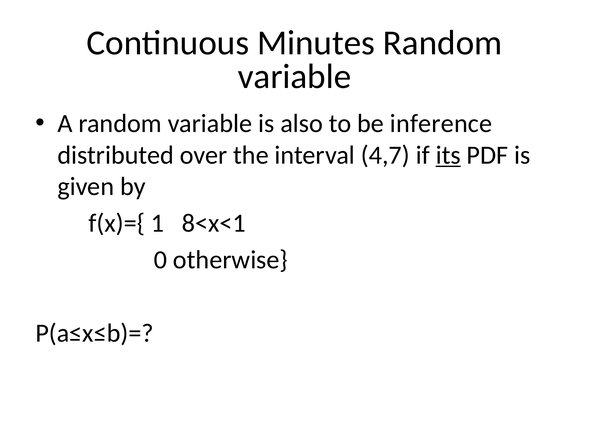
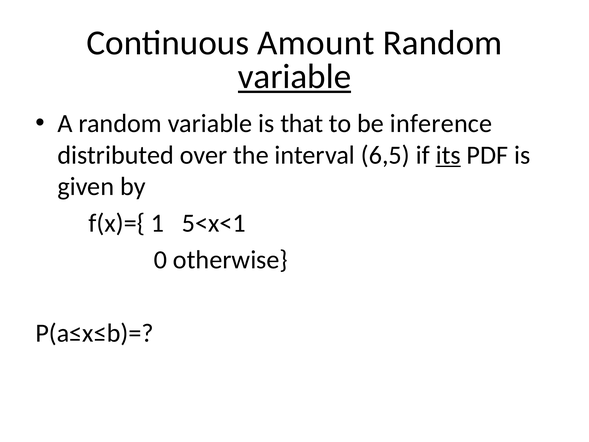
Minutes: Minutes -> Amount (316, 43)
variable underline: none -> present (295, 77)
also: also -> that (302, 124)
4,7: 4,7 -> 6,5 (385, 155)
8<x<1: 8<x<1 -> 5<x<1 (214, 223)
